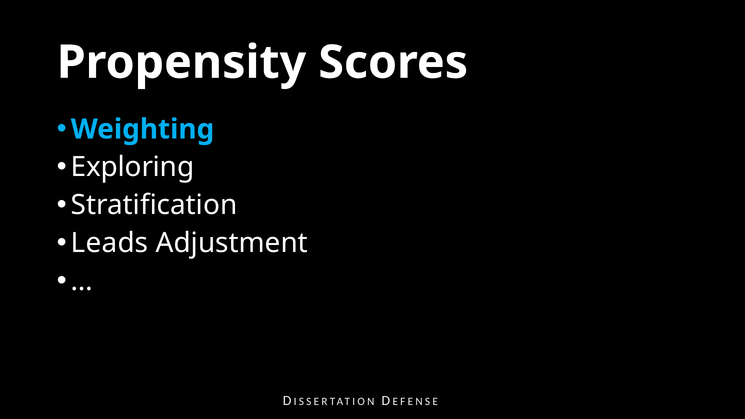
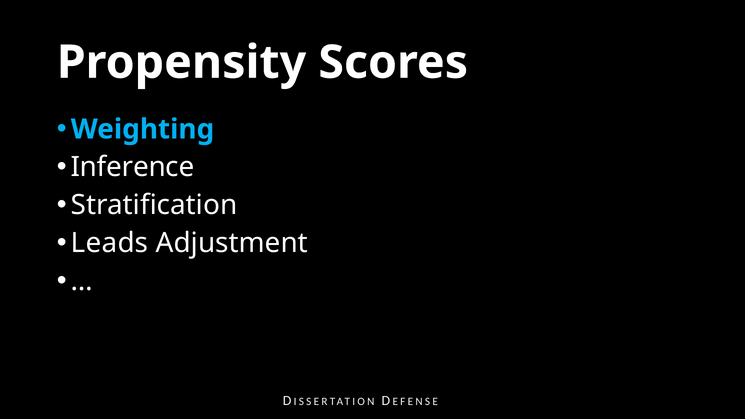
Exploring: Exploring -> Inference (133, 167)
